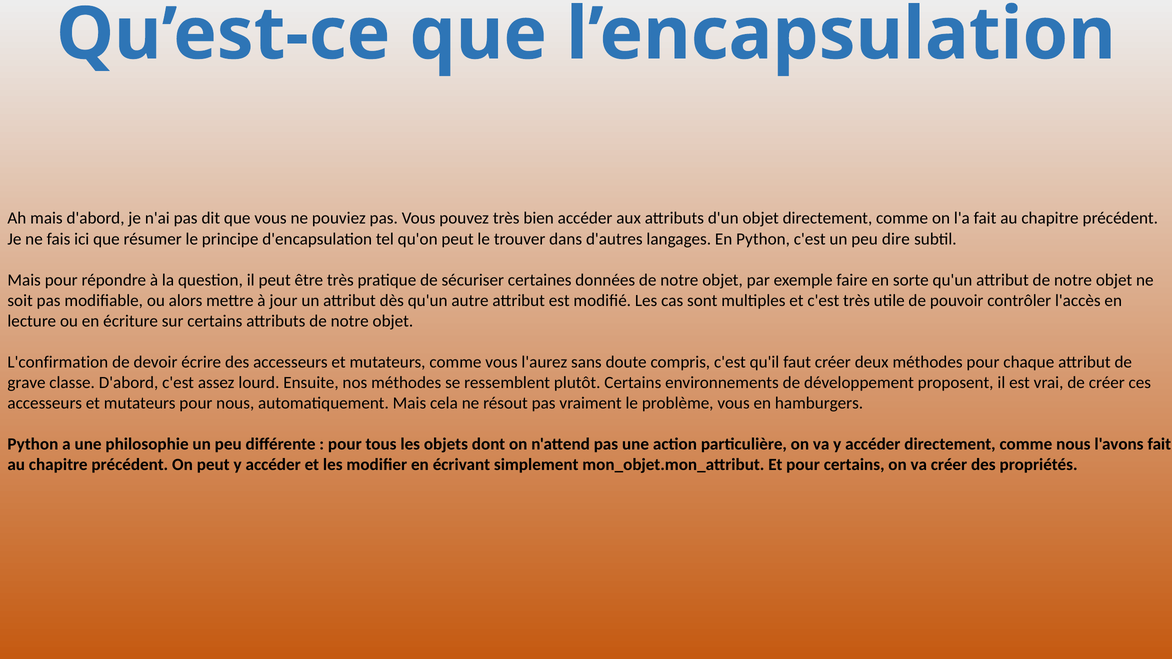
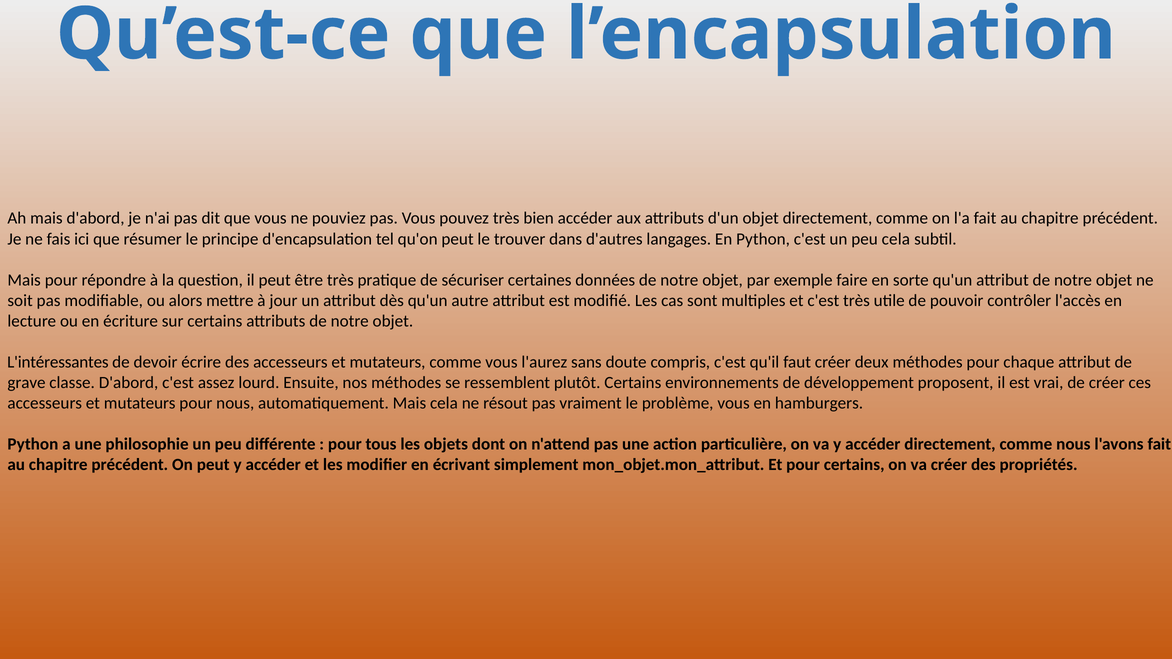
peu dire: dire -> cela (896, 239)
L'confirmation: L'confirmation -> L'intéressantes (58, 362)
